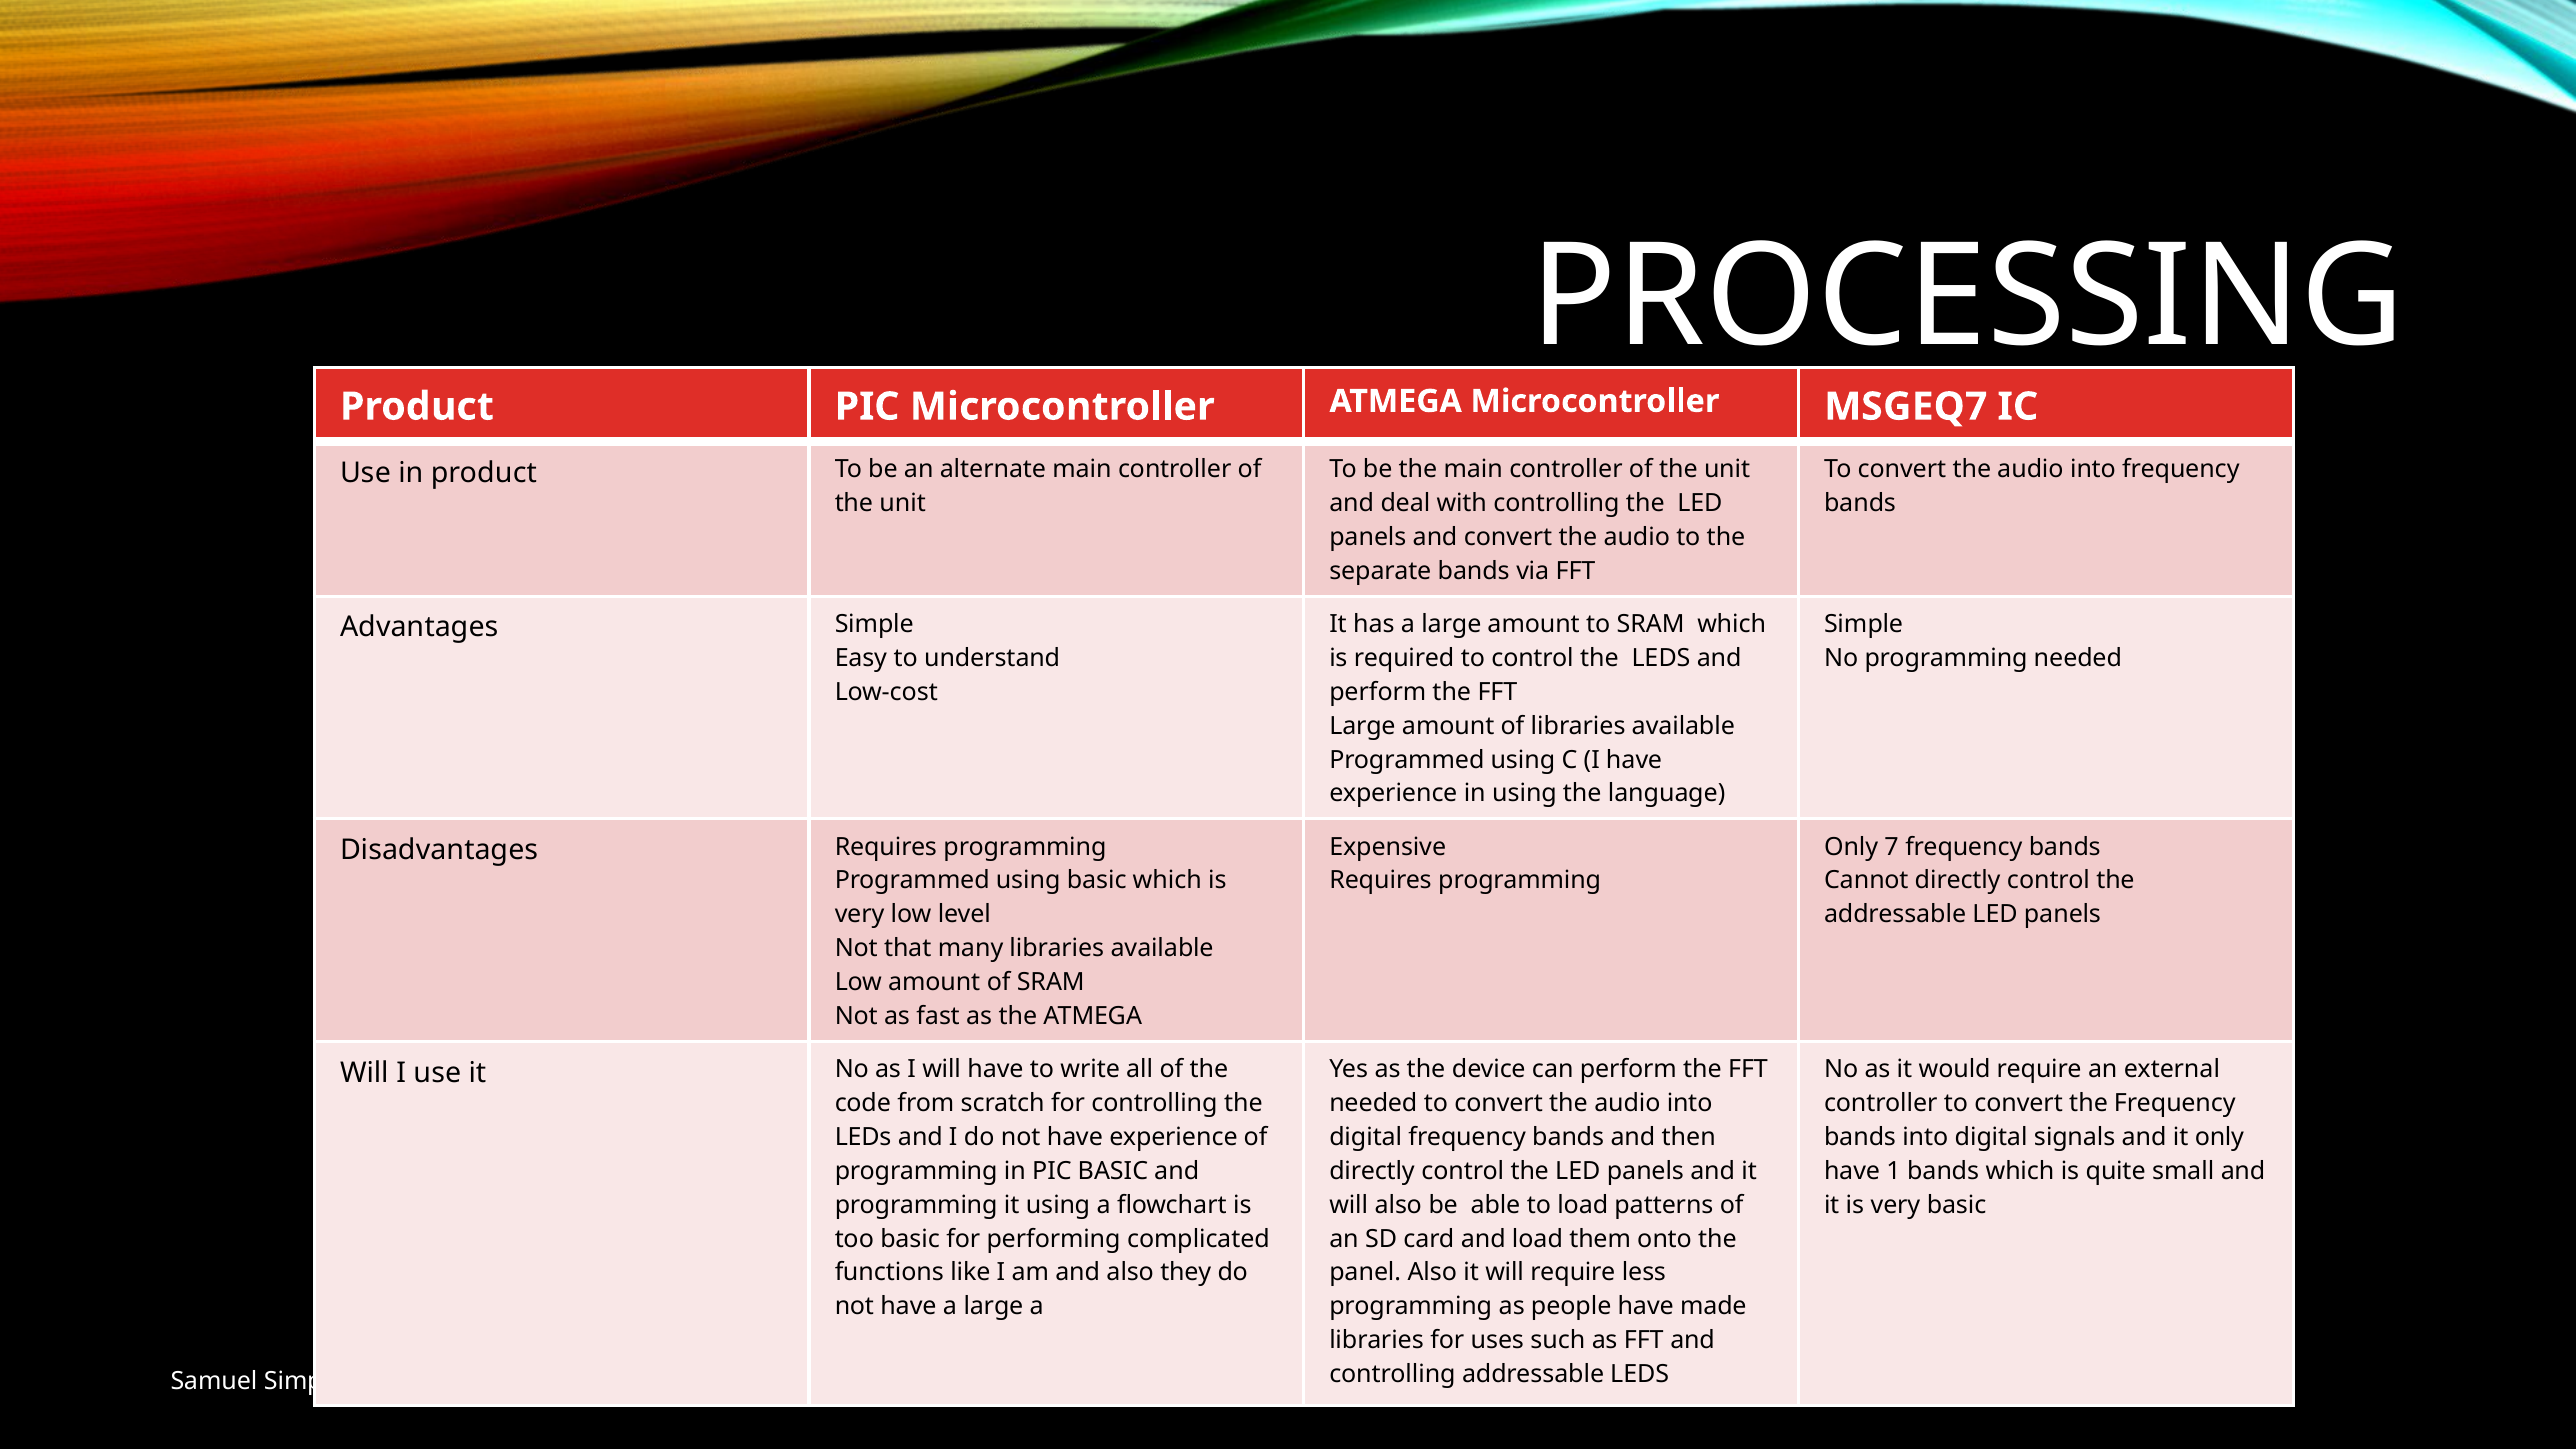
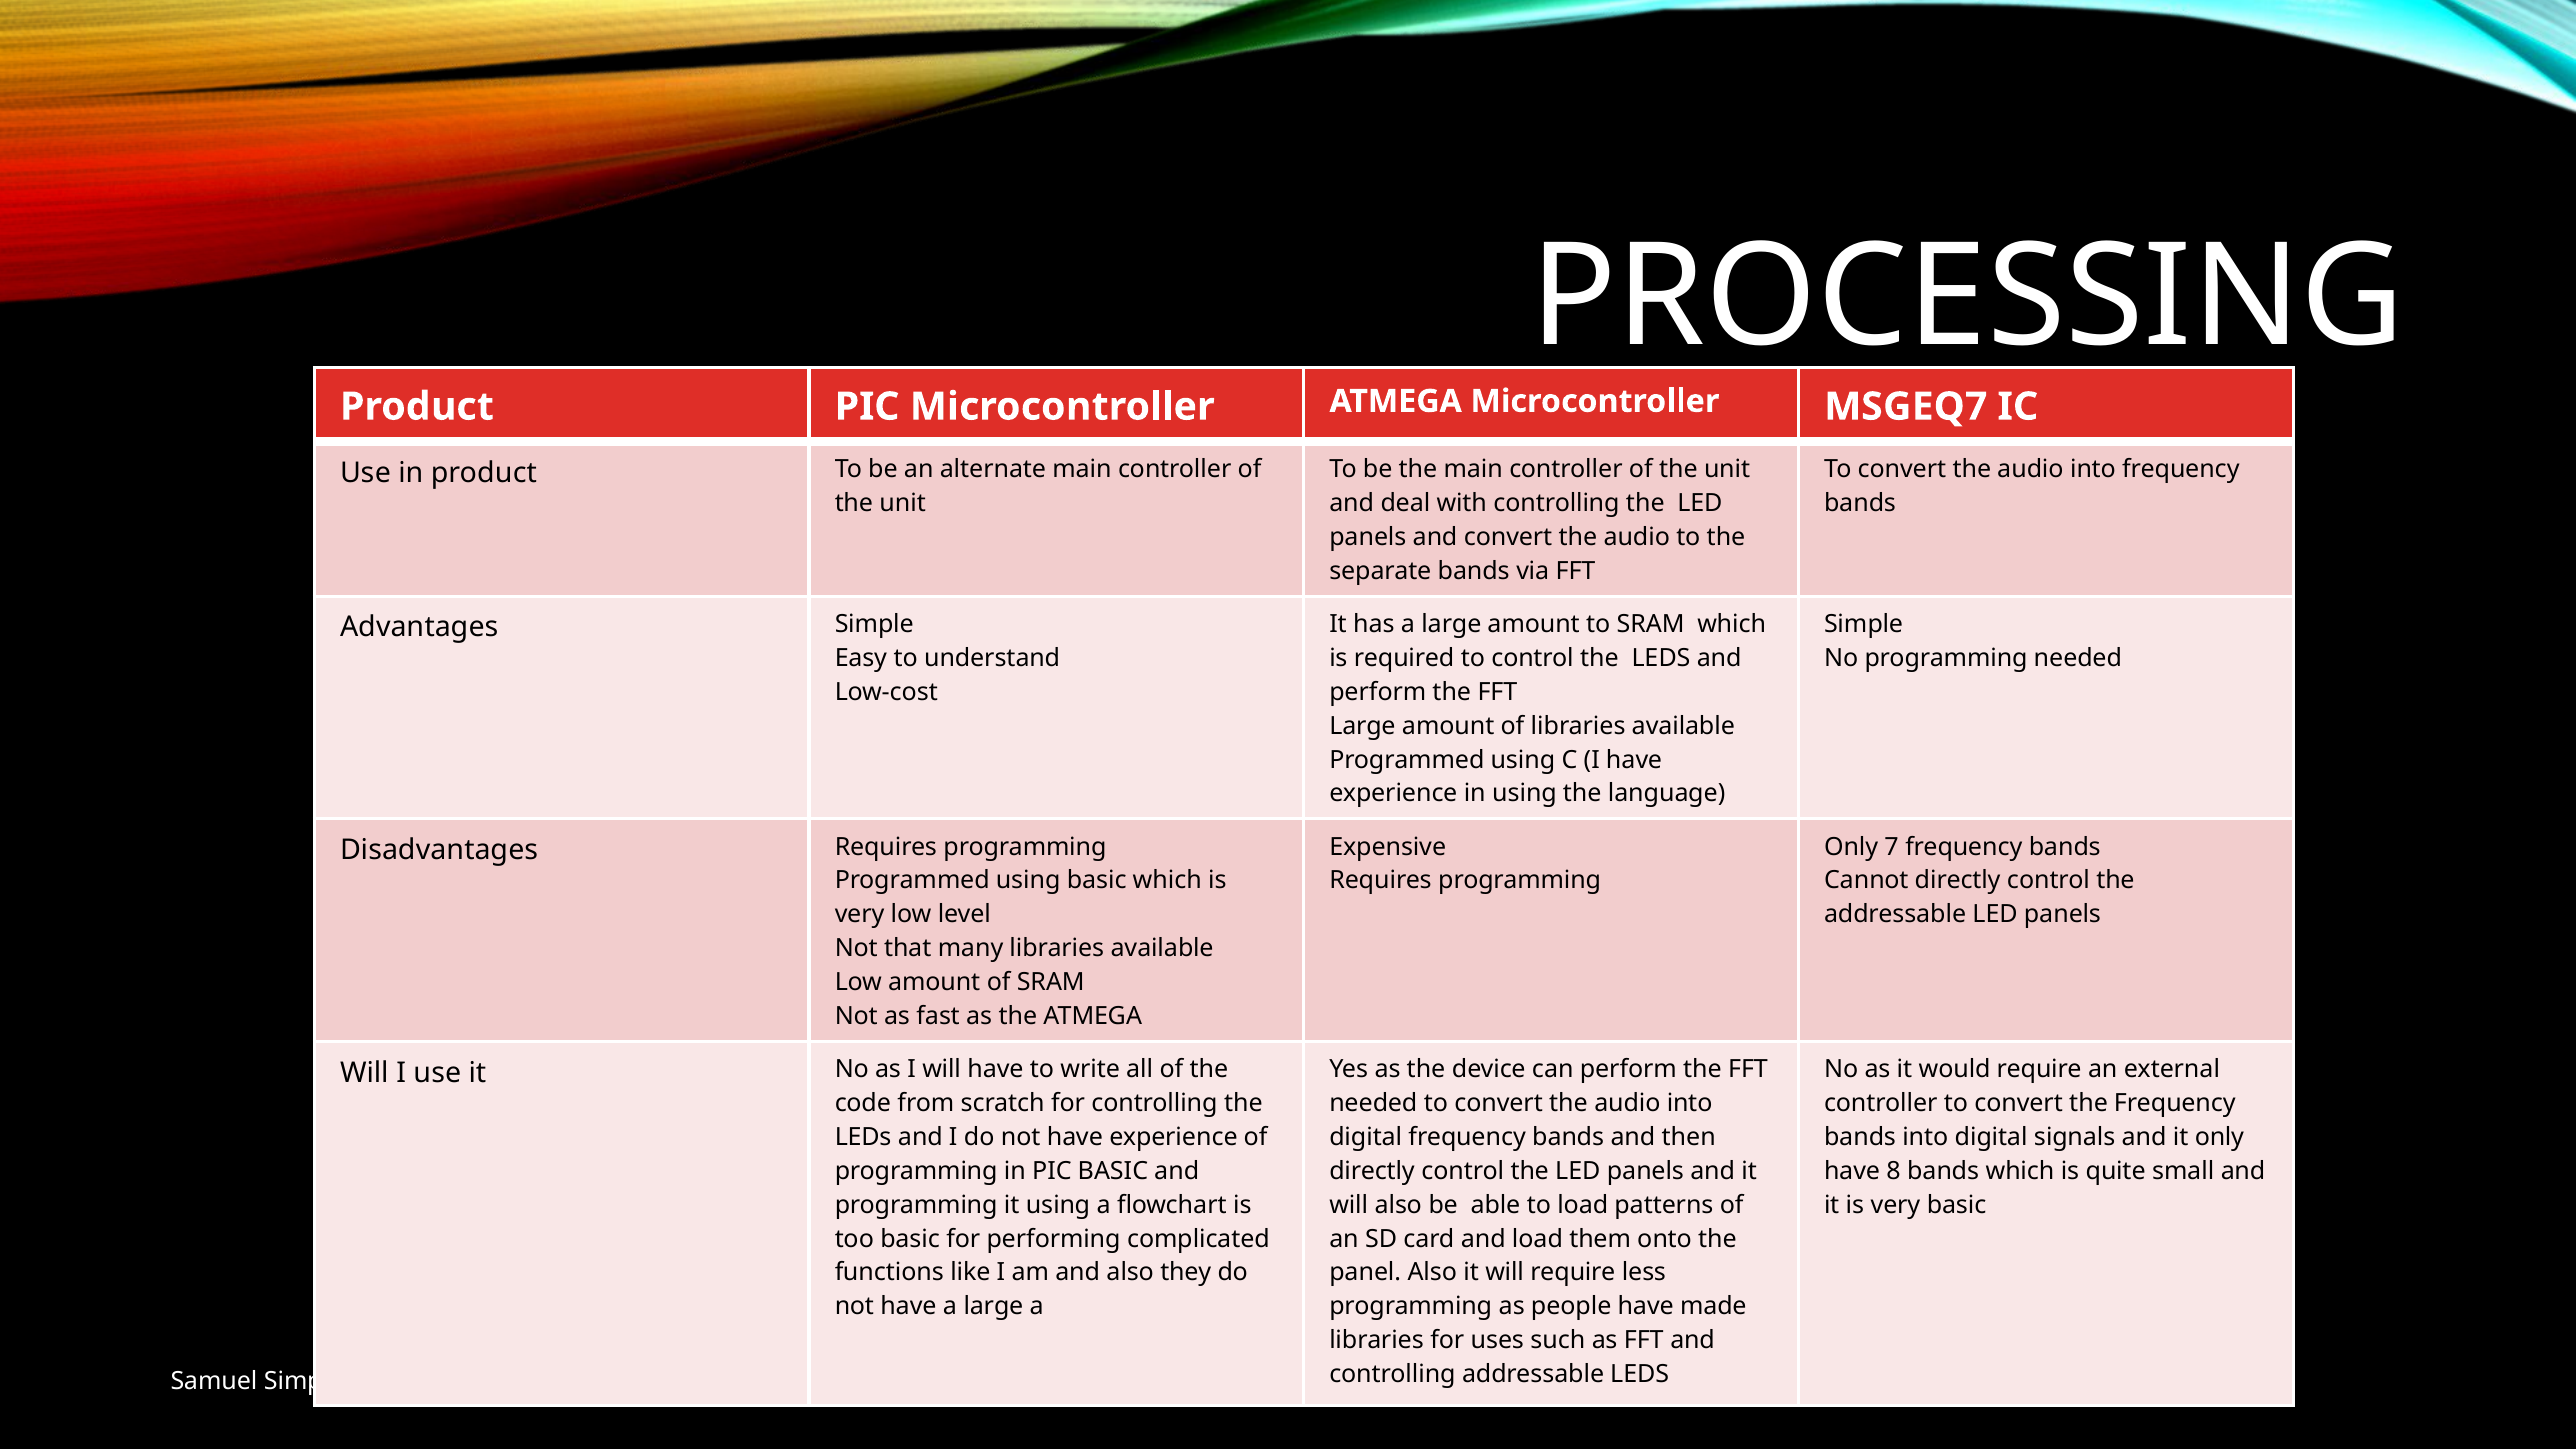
1: 1 -> 8 (1894, 1171)
